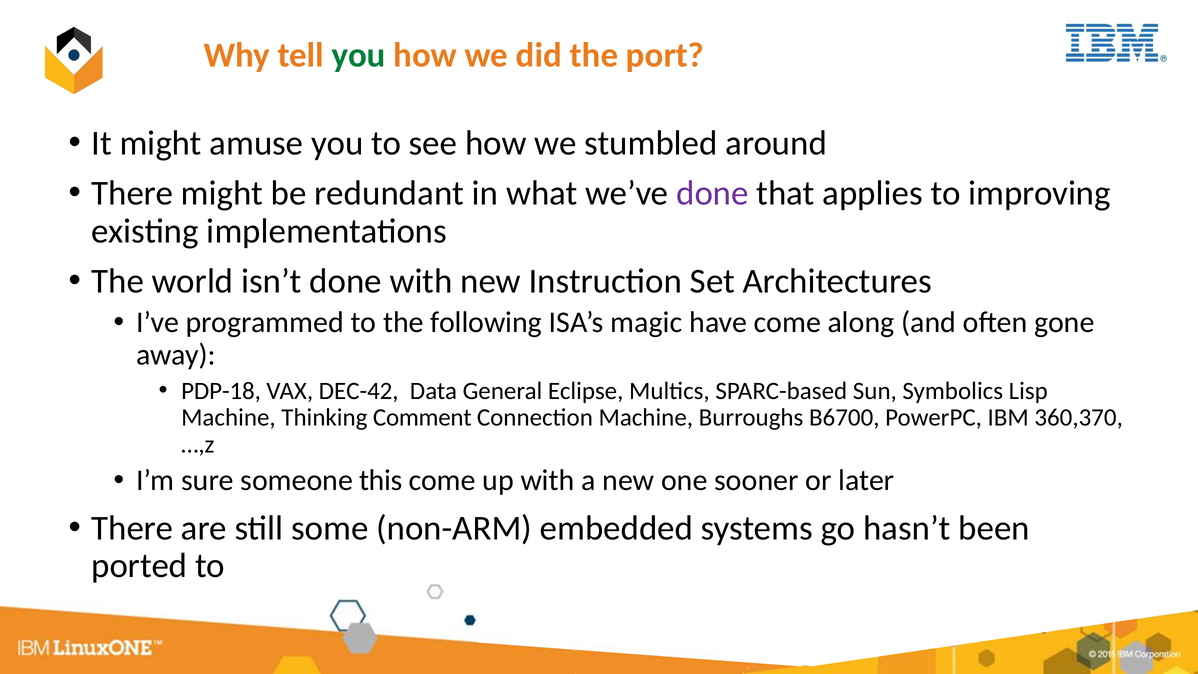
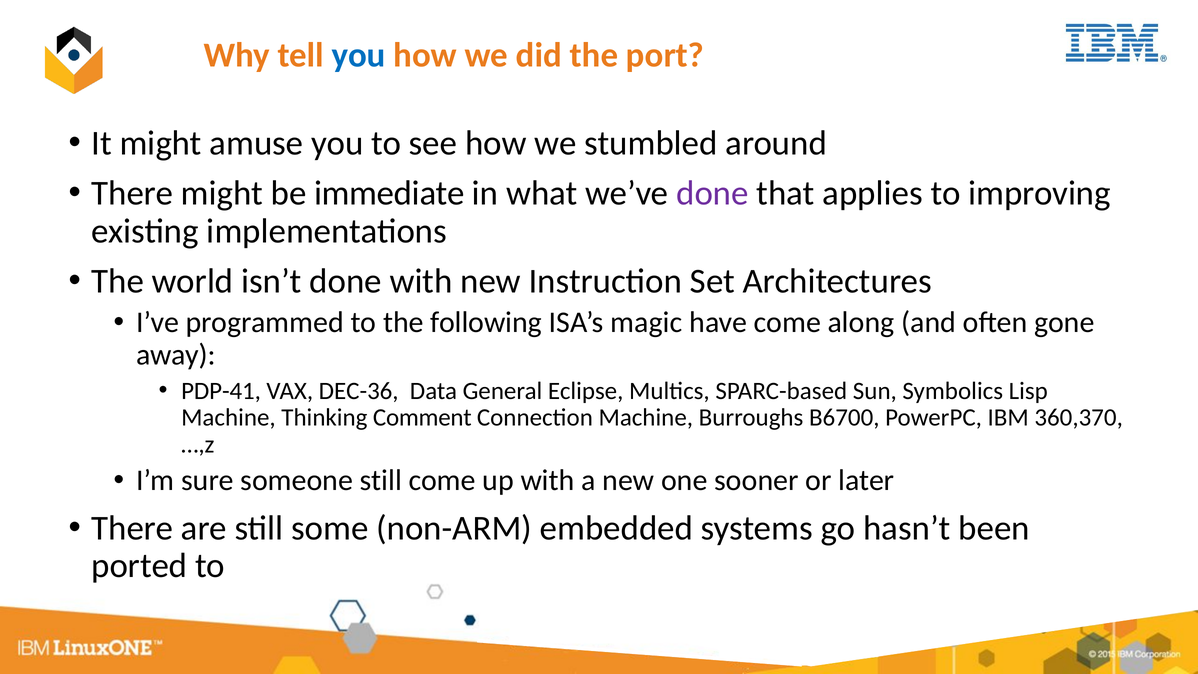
you colour: green -> blue (359, 55)
redundant: redundant -> immediate (389, 193)
PDP-18: PDP-18 -> PDP-41 (221, 391)
DEC-42: DEC-42 -> DEC-36 (359, 391)
someone this: this -> still (381, 480)
